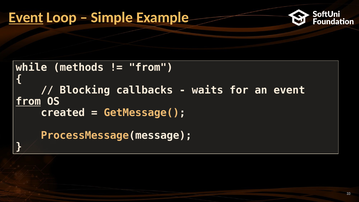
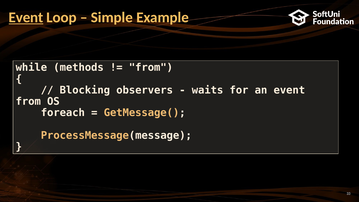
callbacks: callbacks -> observers (145, 90)
from underline: present -> none (28, 101)
created: created -> foreach (63, 113)
